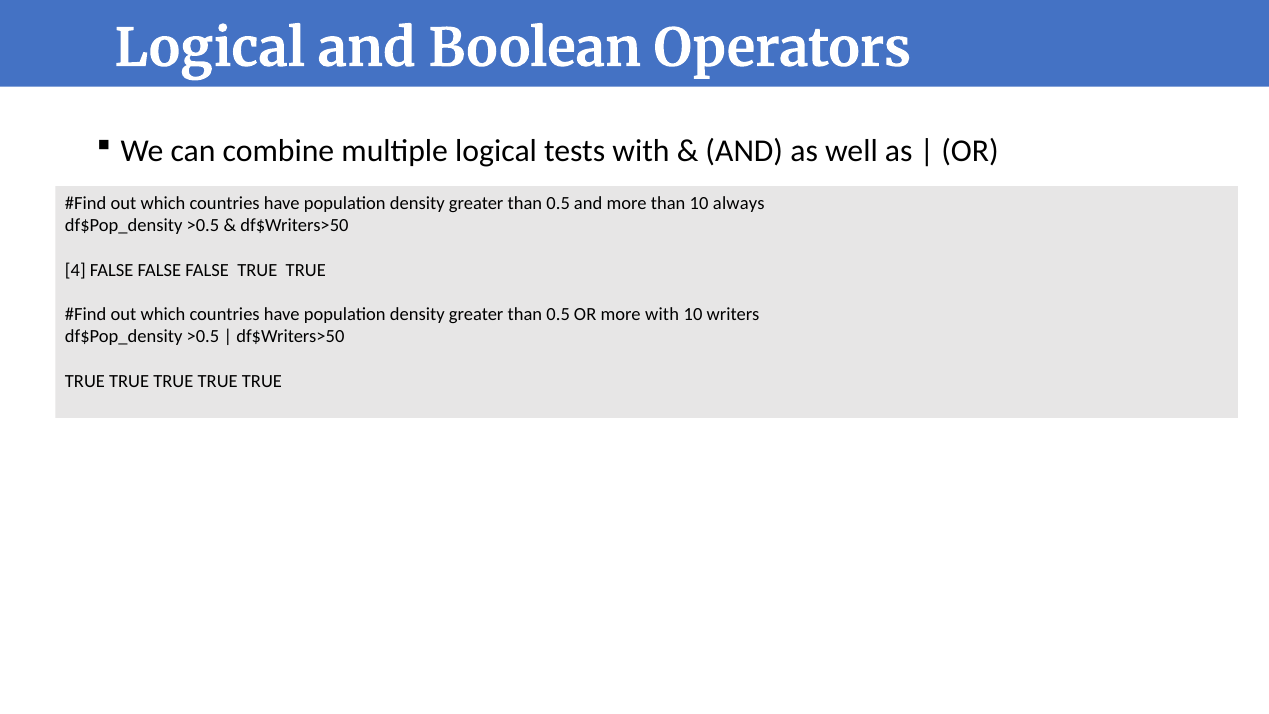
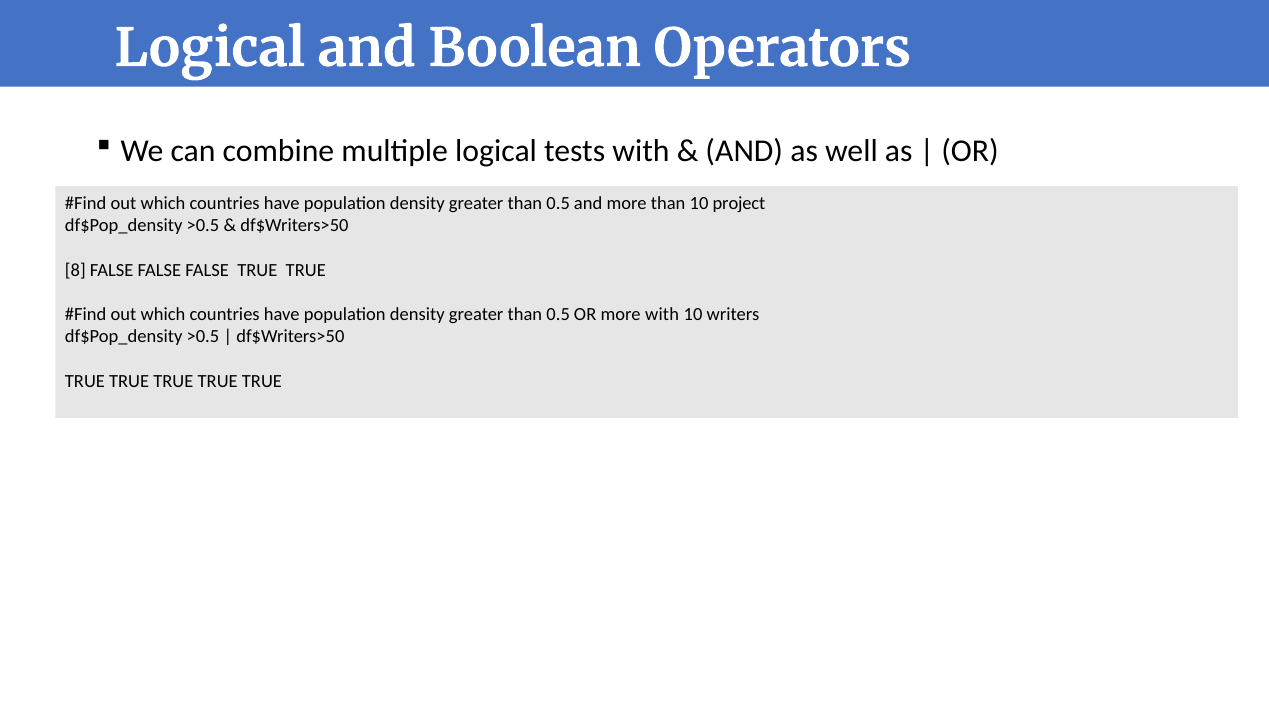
always: always -> project (739, 203)
4: 4 -> 8 (75, 270)
